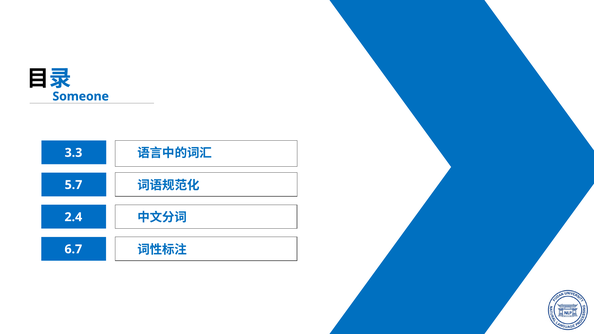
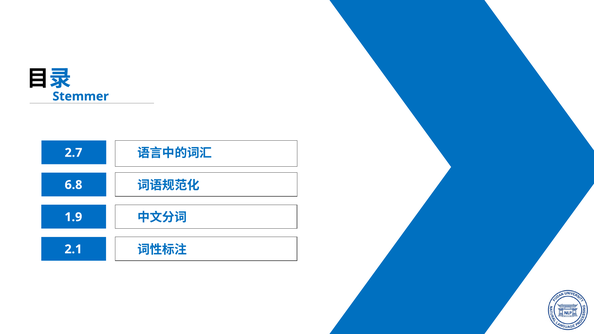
Someone: Someone -> Stemmer (81, 96)
3.3: 3.3 -> 2.7 (73, 153)
5.7: 5.7 -> 6.8 (73, 185)
2.4: 2.4 -> 1.9 (73, 217)
6.7: 6.7 -> 2.1 (73, 249)
